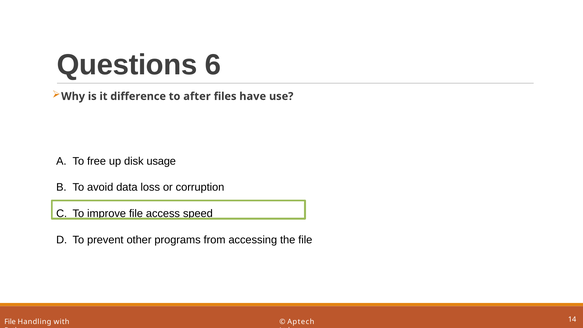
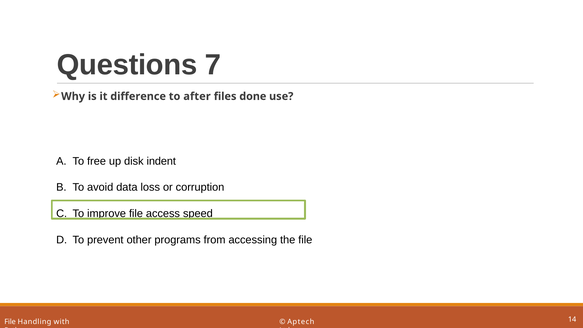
6: 6 -> 7 (213, 65)
have: have -> done (253, 96)
usage: usage -> indent (161, 161)
